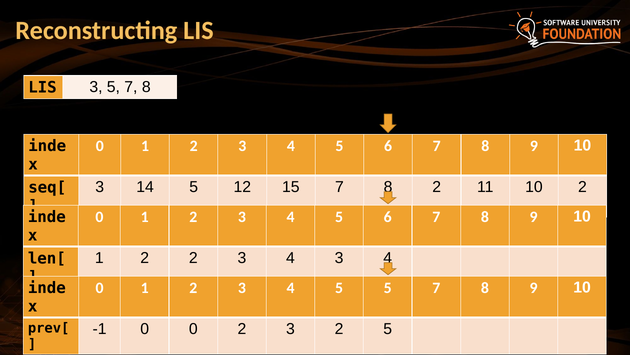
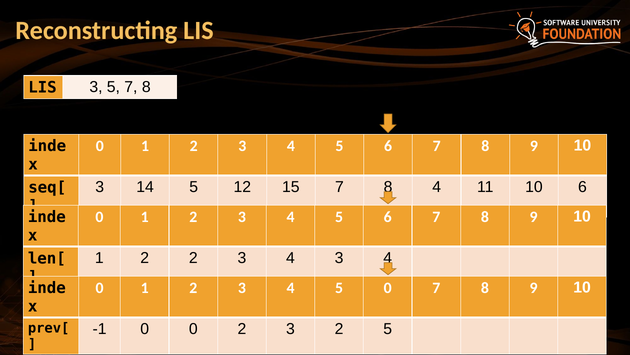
2: 2 -> 4 (437, 187)
10 2: 2 -> 6 (582, 187)
5 5: 5 -> 0 (388, 288)
